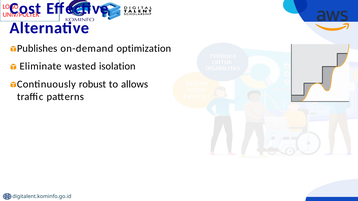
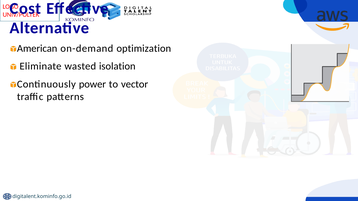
Publishes: Publishes -> American (37, 49)
robust: robust -> power (92, 84)
allows: allows -> vector (135, 84)
